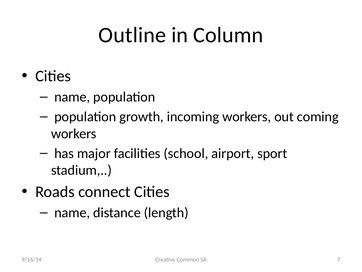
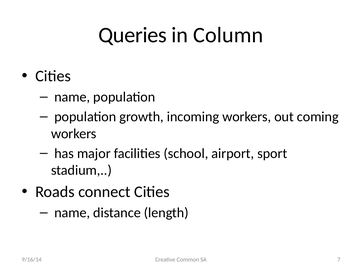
Outline: Outline -> Queries (133, 35)
